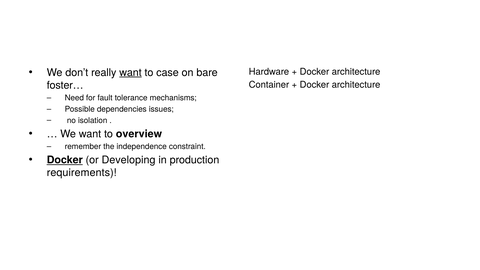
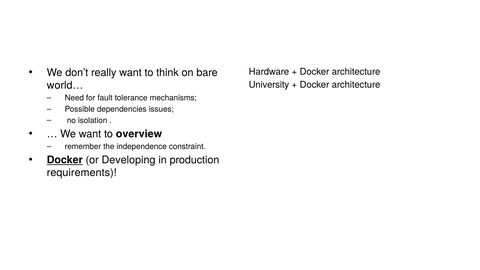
want underline: present -> none (130, 73)
case: case -> think (167, 73)
Container: Container -> University (269, 85)
foster…: foster… -> world… (65, 85)
